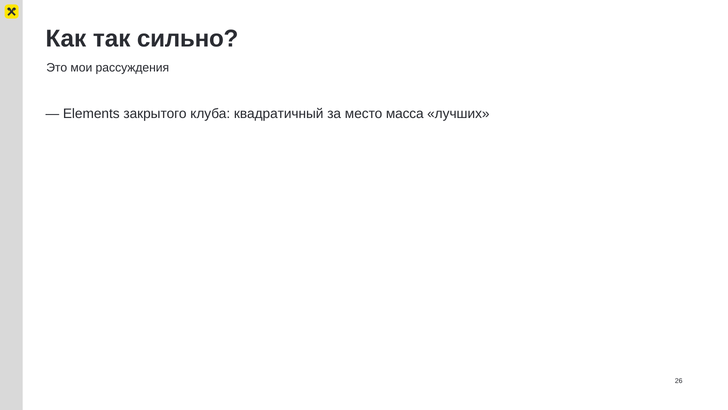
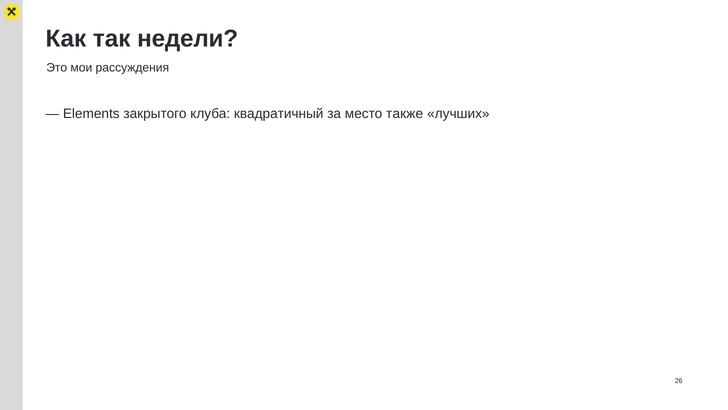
сильно: сильно -> недели (188, 38)
масса: масса -> также (405, 113)
